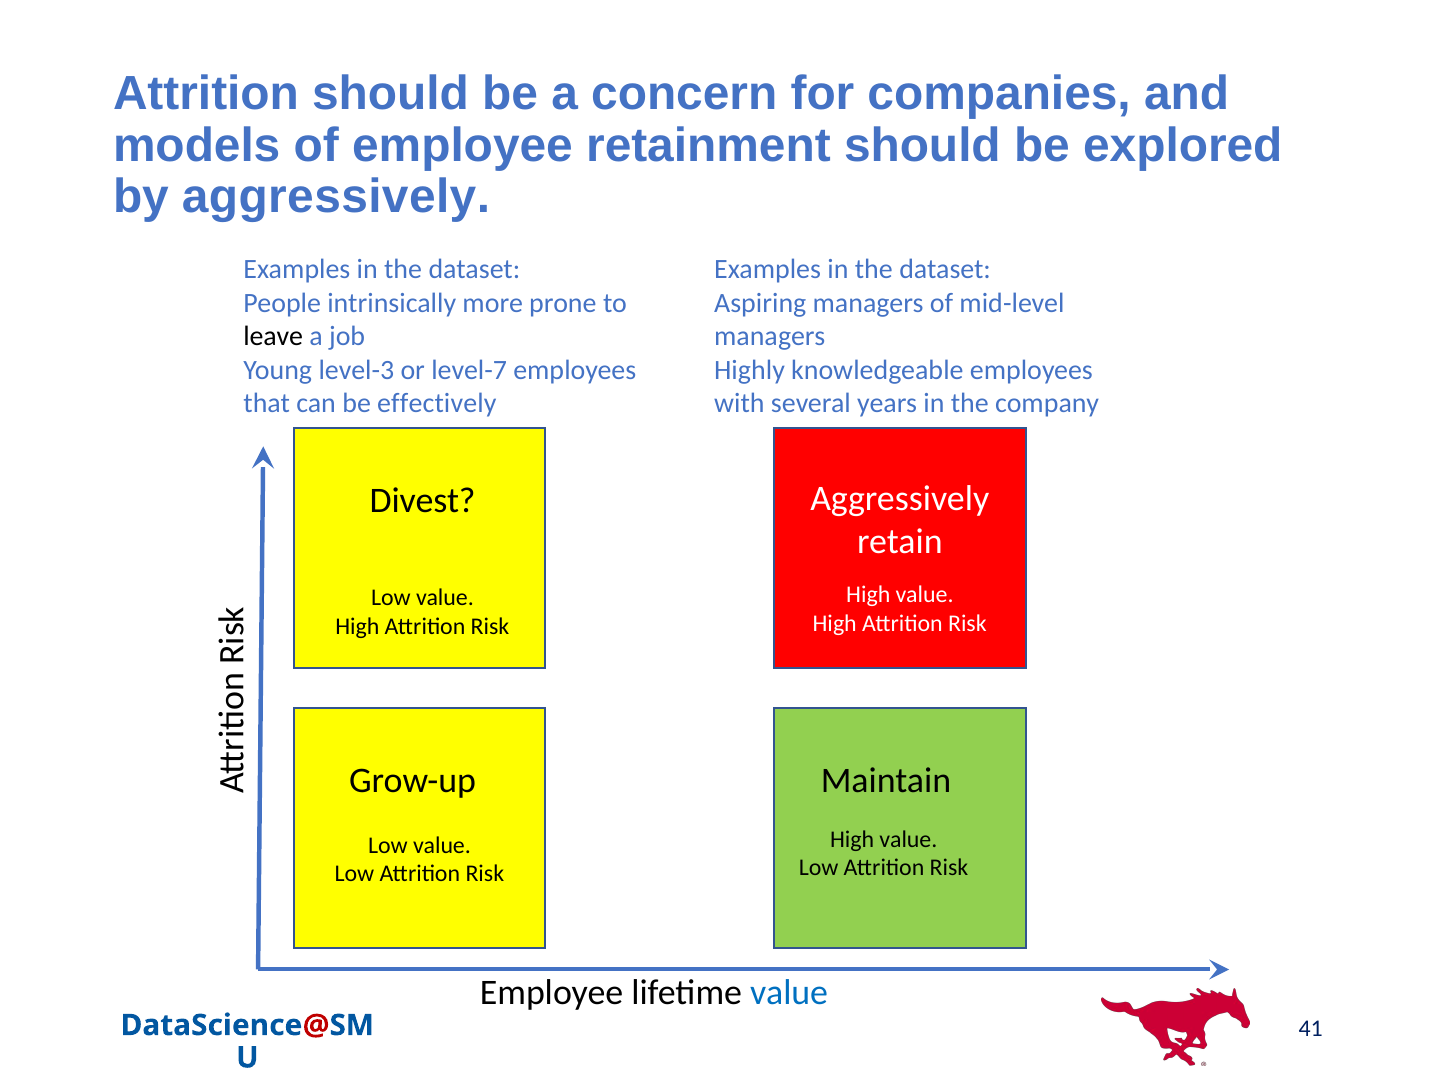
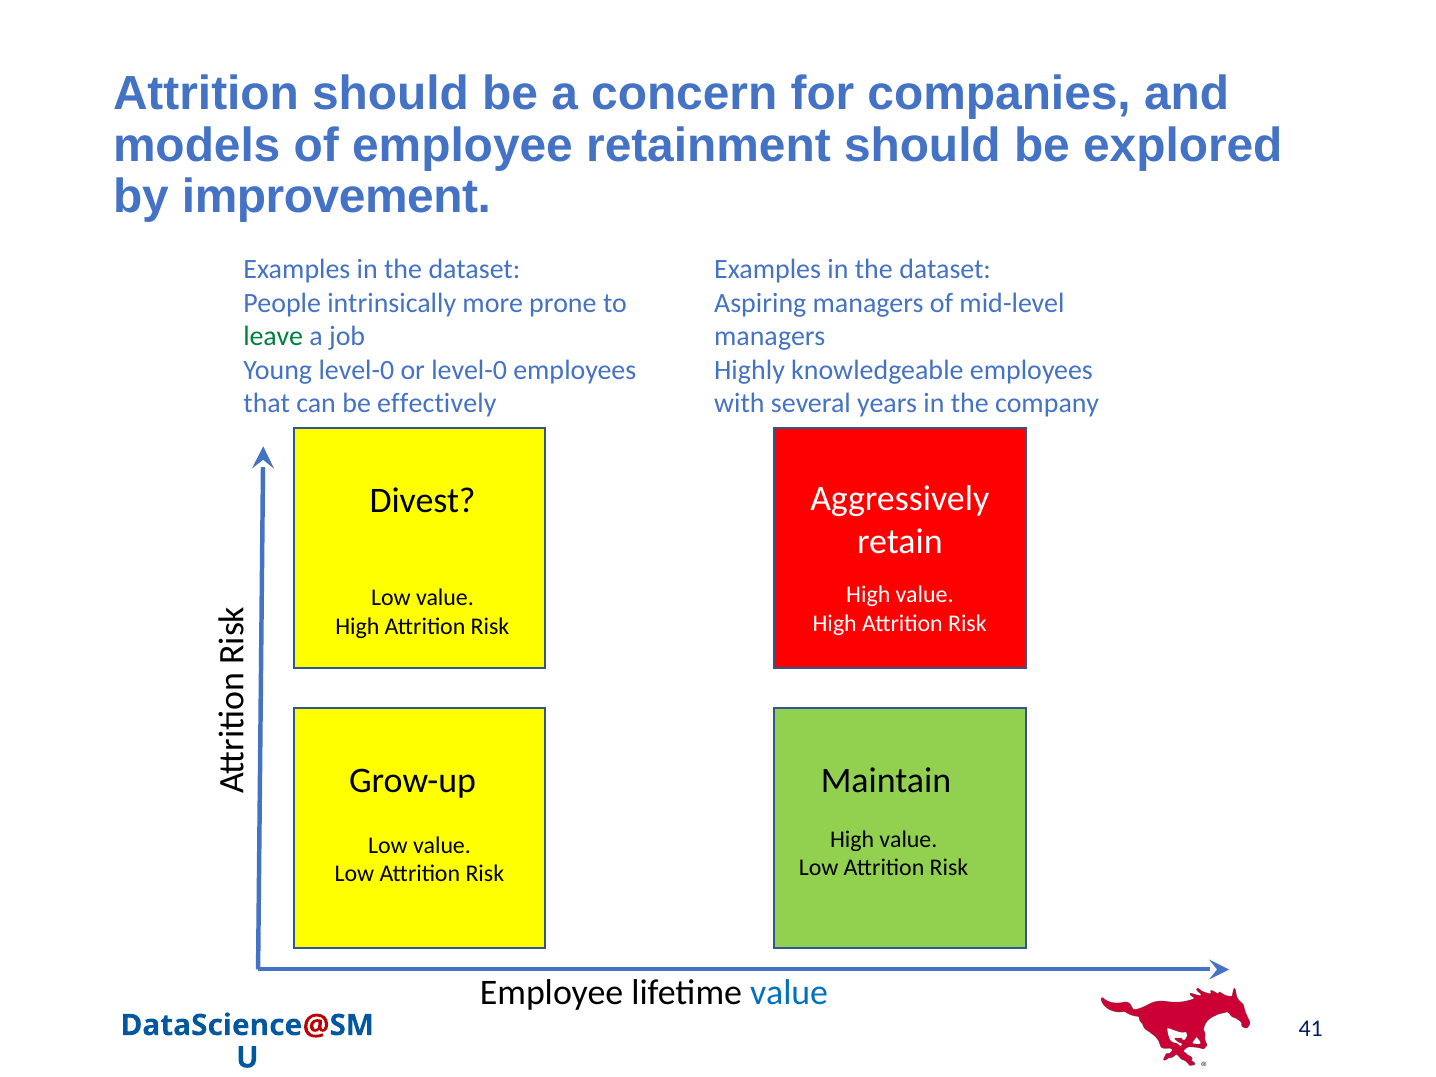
by aggressively: aggressively -> improvement (336, 197)
leave colour: black -> green (273, 336)
Young level-3: level-3 -> level-0 (356, 370)
or level-7: level-7 -> level-0 (469, 370)
